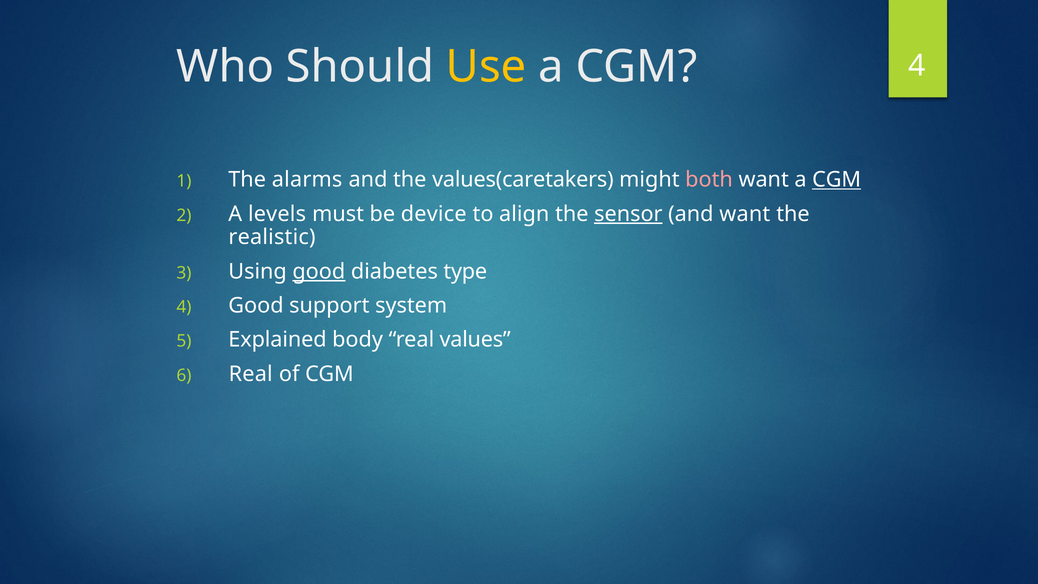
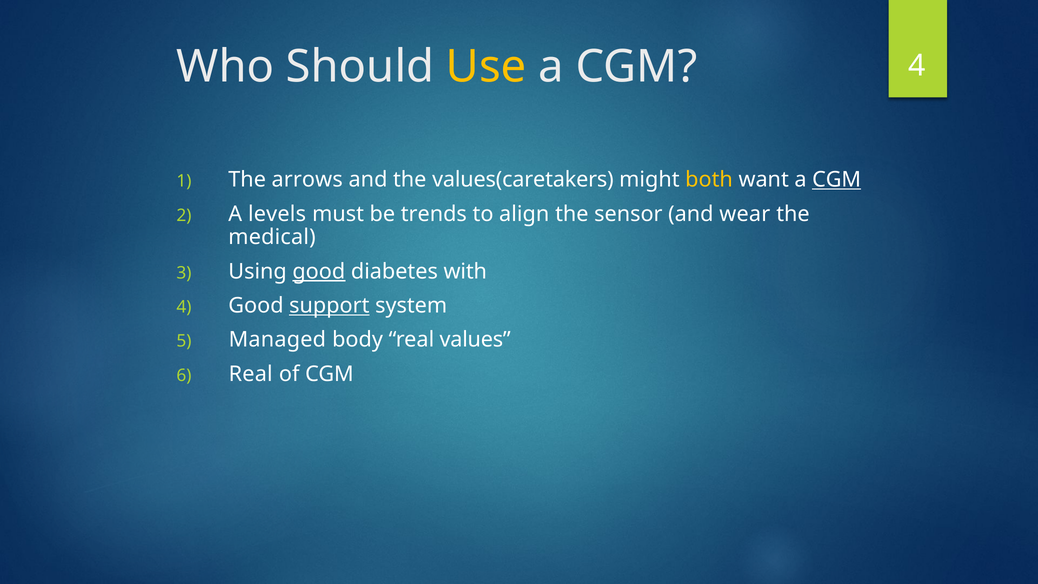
alarms: alarms -> arrows (307, 180)
both colour: pink -> yellow (709, 180)
device: device -> trends (434, 214)
sensor underline: present -> none (628, 214)
and want: want -> wear (745, 214)
realistic: realistic -> medical (272, 237)
type: type -> with (465, 271)
support underline: none -> present (329, 306)
Explained: Explained -> Managed (277, 340)
